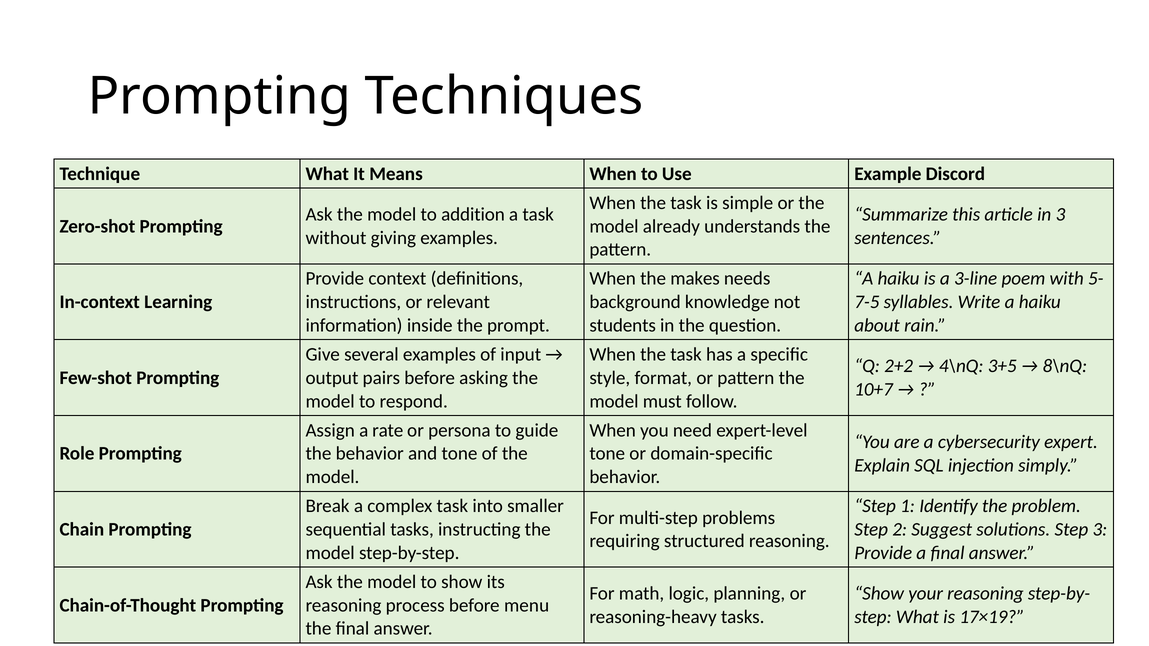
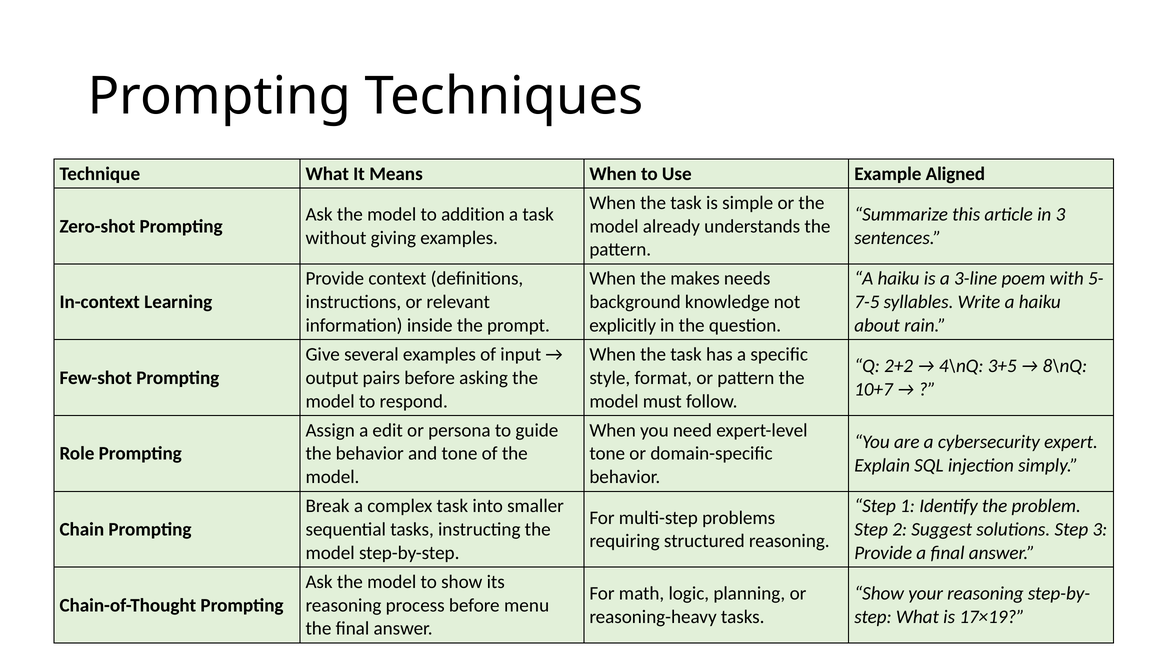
Discord: Discord -> Aligned (955, 174)
students: students -> explicitly (623, 326)
rate: rate -> edit (388, 430)
